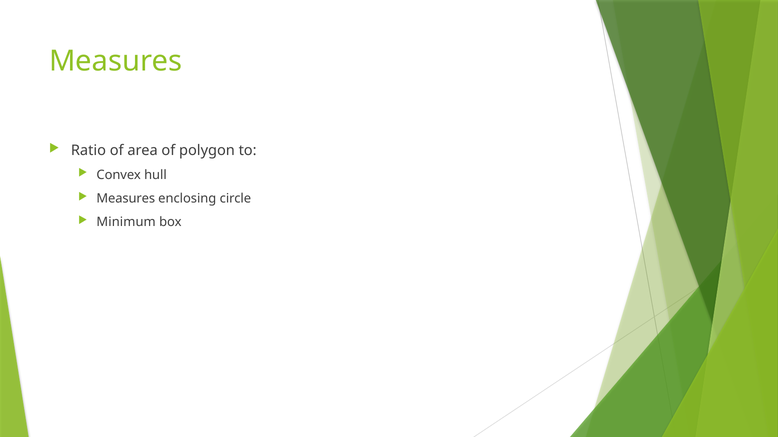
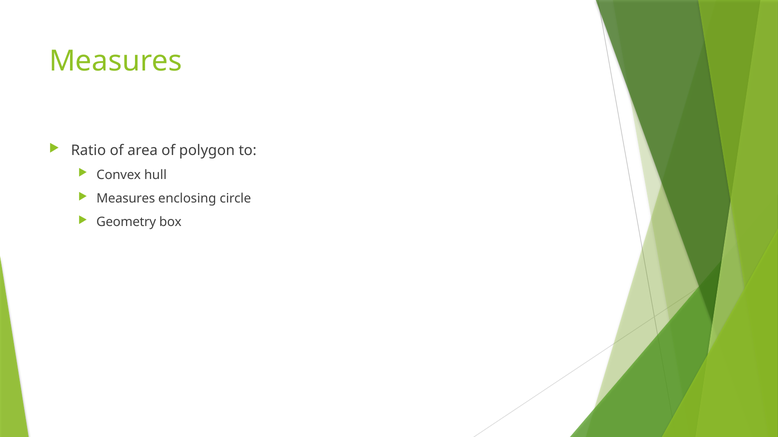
Minimum: Minimum -> Geometry (126, 222)
